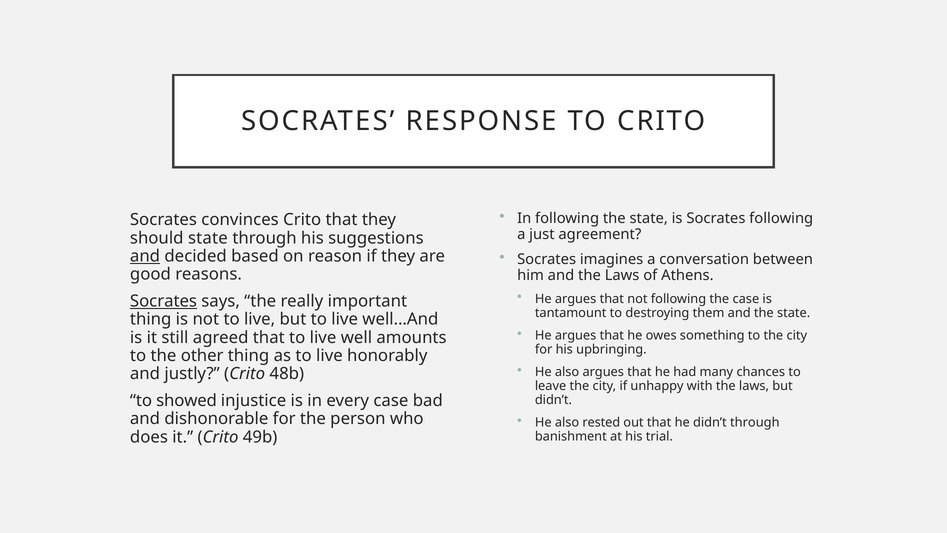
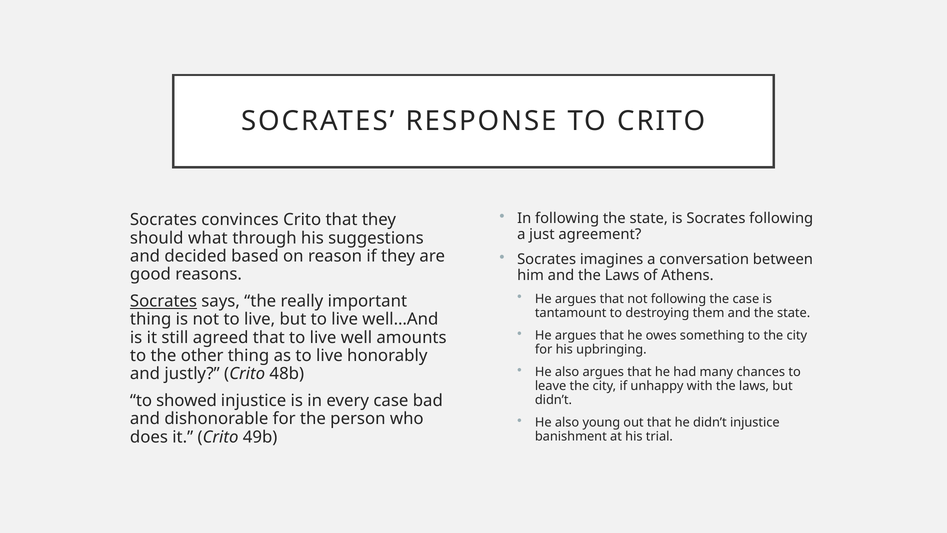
should state: state -> what (208, 238)
and underline: present -> none (145, 256)
rested: rested -> young (601, 422)
didn’t through: through -> injustice (755, 422)
